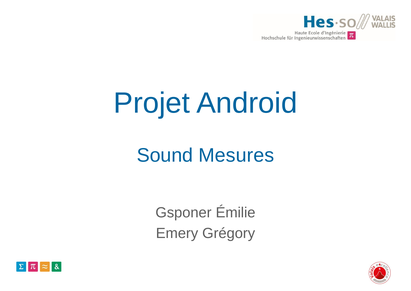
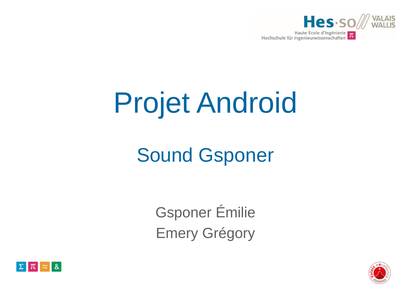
Sound Mesures: Mesures -> Gsponer (236, 155)
